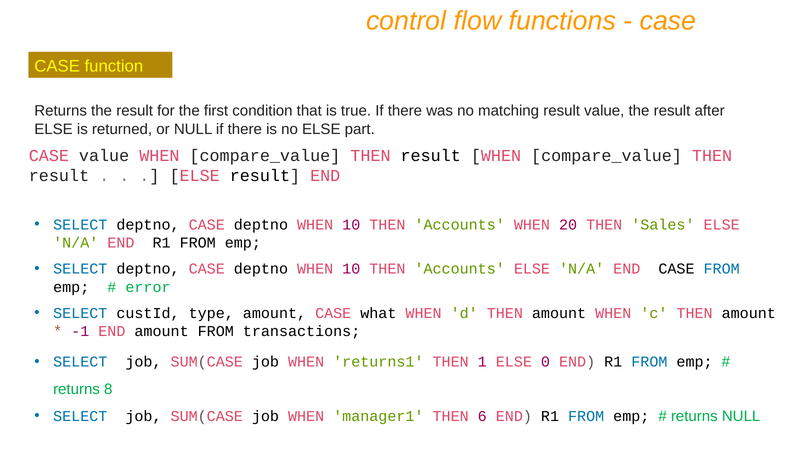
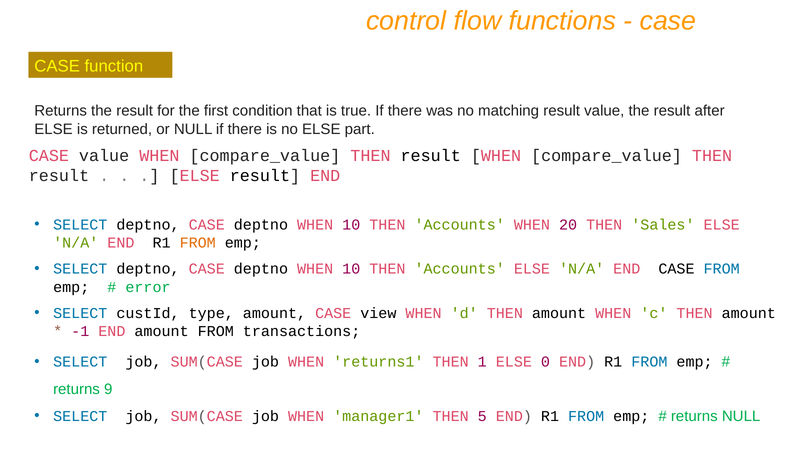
FROM colour: black -> orange (198, 243)
what: what -> view (378, 313)
8: 8 -> 9 (108, 389)
6: 6 -> 5 (482, 416)
